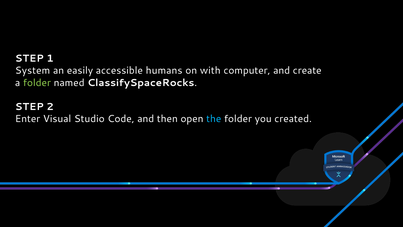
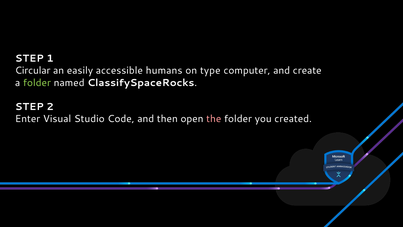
System: System -> Circular (33, 70)
with: with -> type (210, 70)
the colour: light blue -> pink (214, 119)
